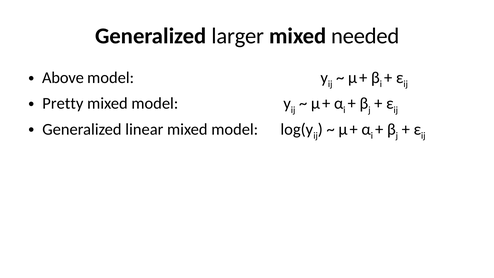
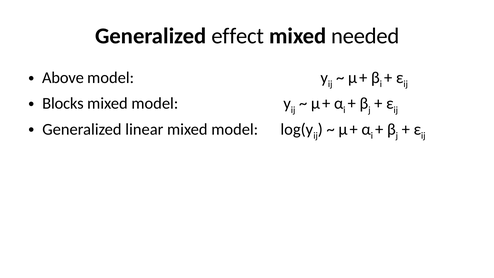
larger: larger -> effect (238, 36)
Pretty: Pretty -> Blocks (63, 103)
